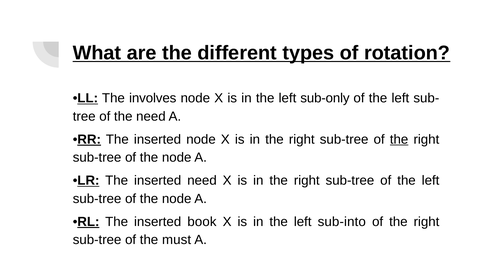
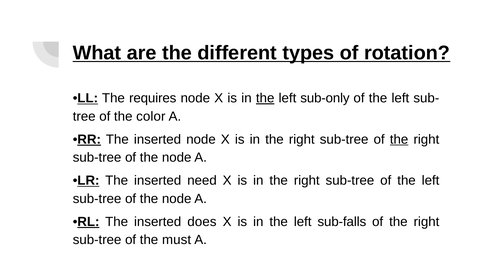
involves: involves -> requires (153, 98)
the underline: none -> present (265, 98)
the need: need -> color (151, 117)
book: book -> does (202, 222)
sub-into: sub-into -> sub-falls (342, 222)
